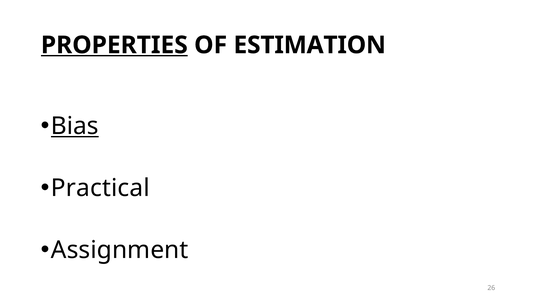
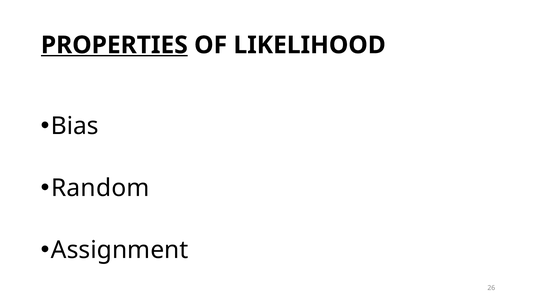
ESTIMATION: ESTIMATION -> LIKELIHOOD (310, 45)
Bias underline: present -> none (75, 126)
Practical: Practical -> Random (100, 188)
